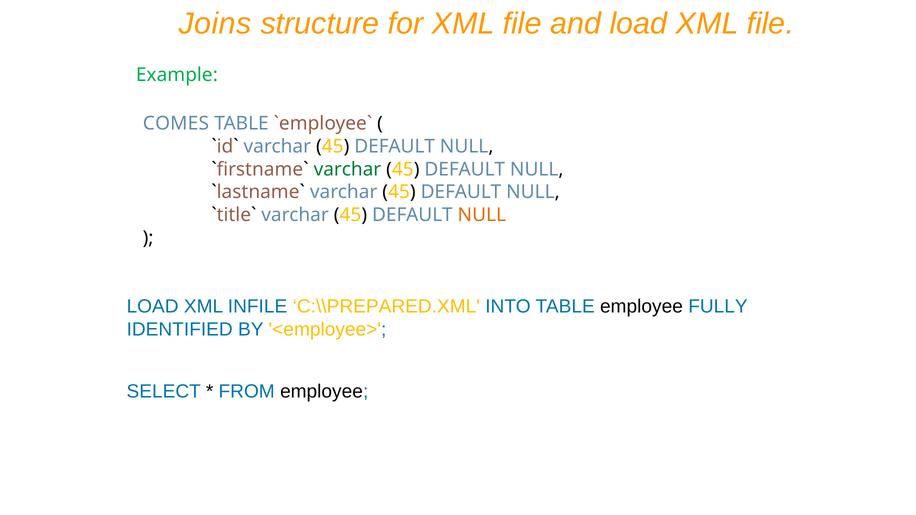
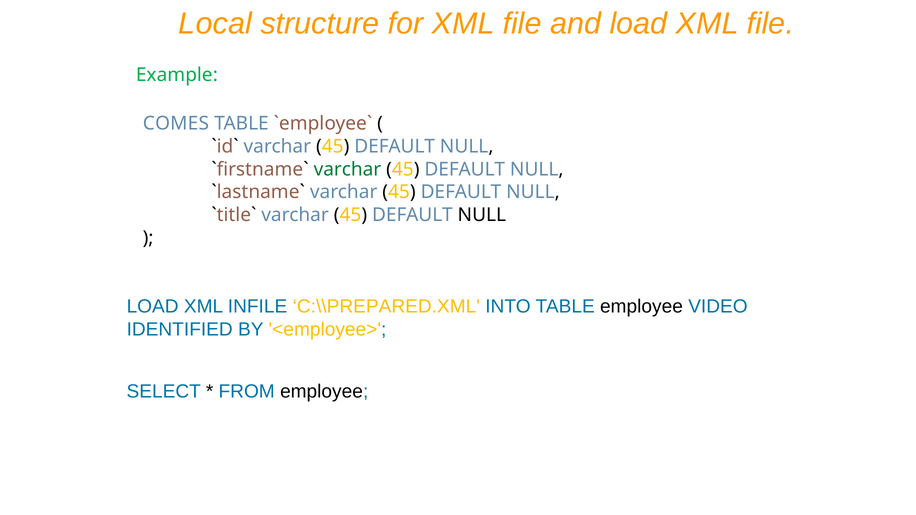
Joins: Joins -> Local (215, 24)
NULL colour: orange -> black (482, 215)
FULLY: FULLY -> VIDEO (718, 306)
